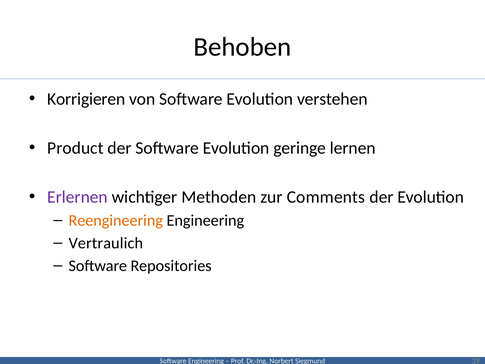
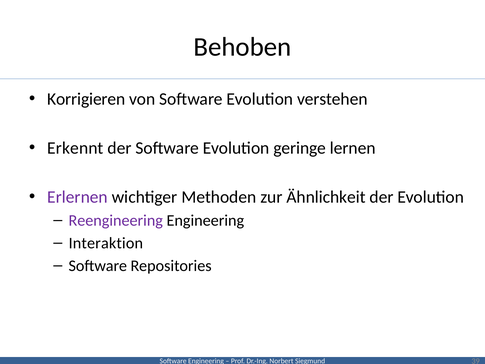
Product: Product -> Erkennt (75, 148)
Comments: Comments -> Ähnlichkeit (326, 197)
Reengineering colour: orange -> purple (116, 220)
Vertraulich: Vertraulich -> Interaktion (106, 243)
